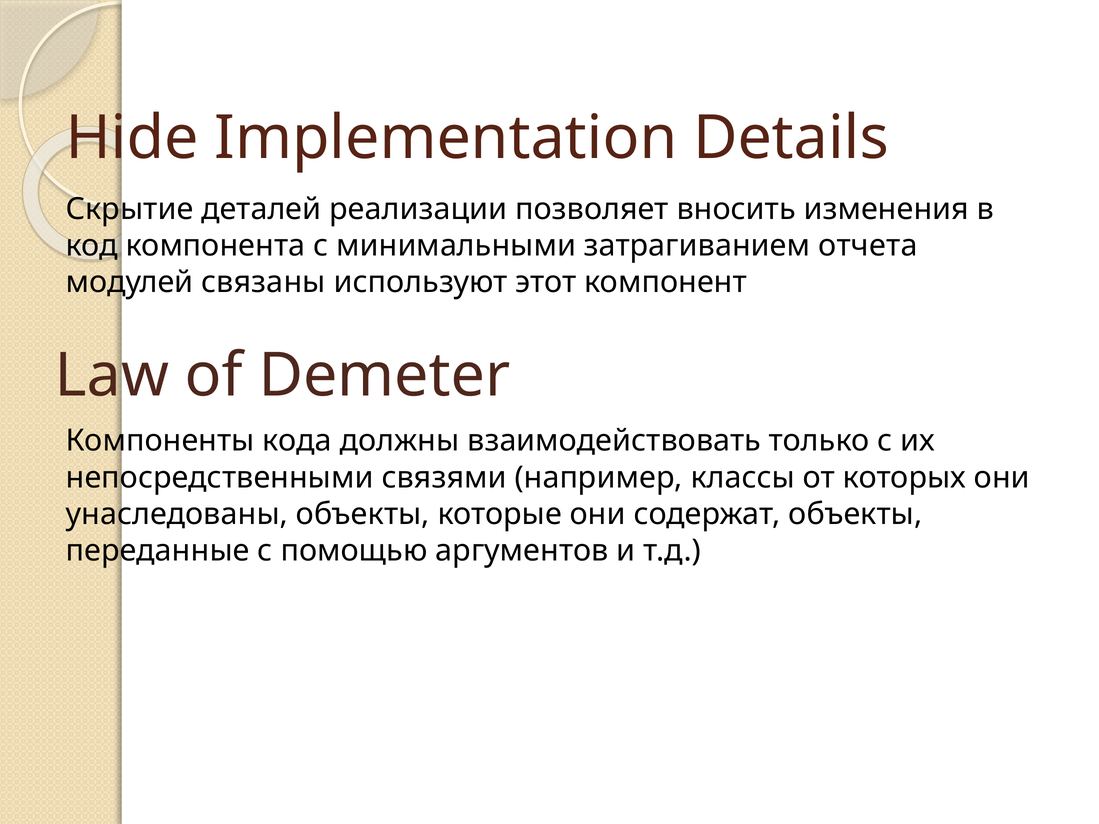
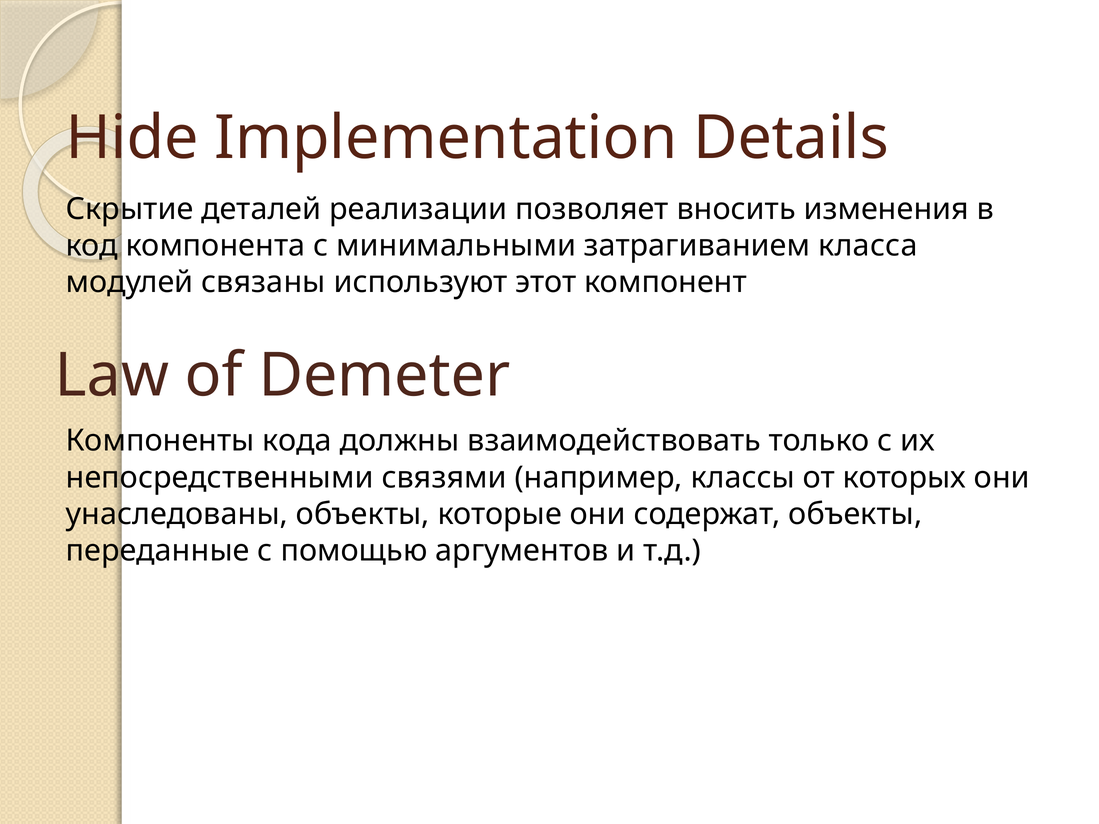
отчета: отчета -> класса (868, 246)
